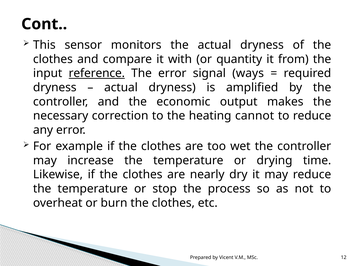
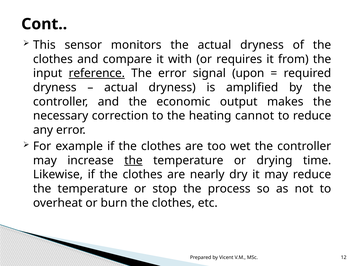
quantity: quantity -> requires (239, 59)
ways: ways -> upon (248, 73)
the underline: none -> present (133, 161)
